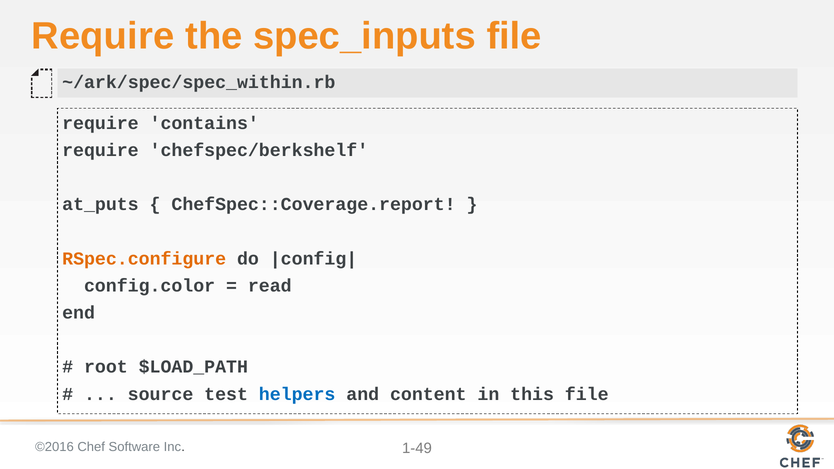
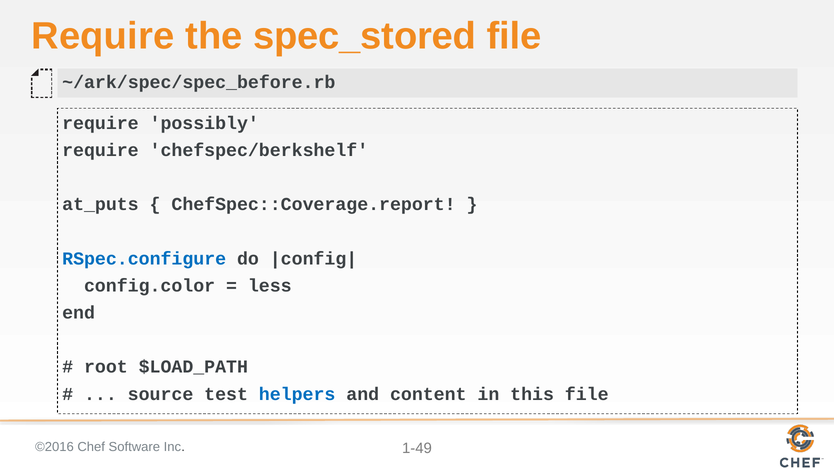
spec_inputs: spec_inputs -> spec_stored (365, 36)
~/ark/spec/spec_within.rb: ~/ark/spec/spec_within.rb -> ~/ark/spec/spec_before.rb (199, 82)
contains: contains -> possibly (204, 123)
RSpec.configure colour: orange -> blue (144, 259)
read: read -> less (270, 286)
